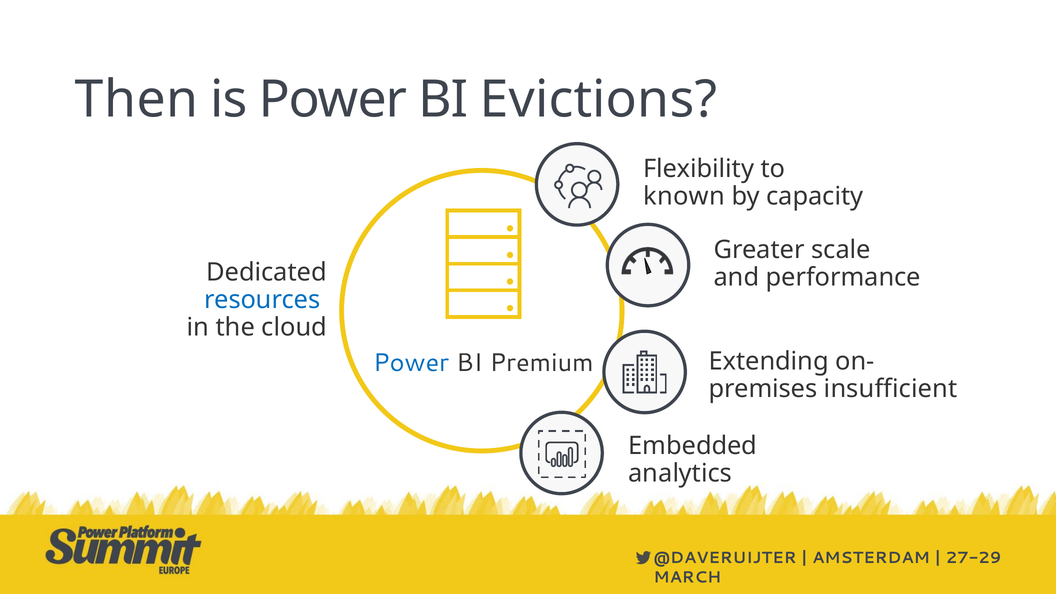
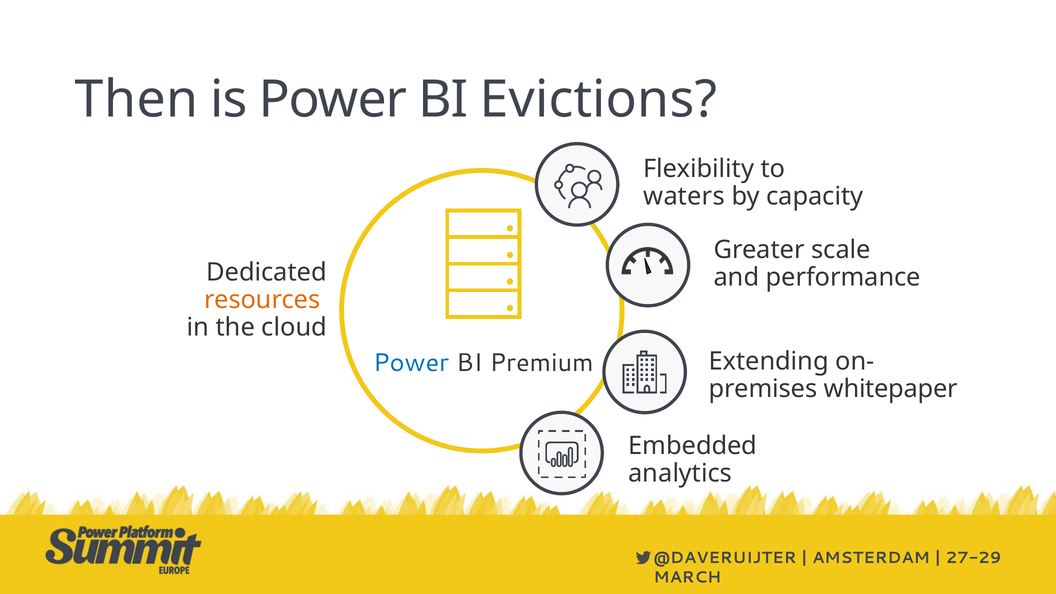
known: known -> waters (684, 196)
resources colour: blue -> orange (262, 300)
insufficient: insufficient -> whitepaper (891, 389)
